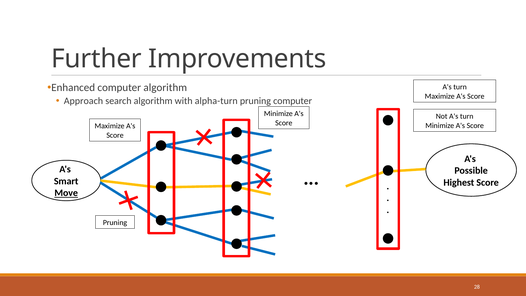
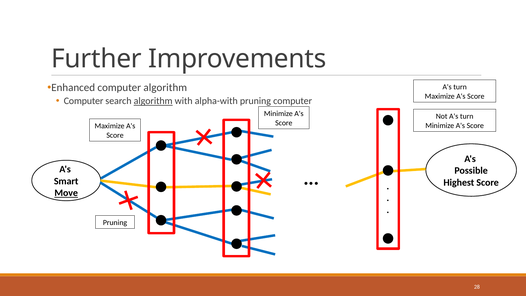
Approach: Approach -> Computer (84, 101)
algorithm underline: none -> present (153, 101)
alpha-turn: alpha-turn -> alpha-with (216, 101)
